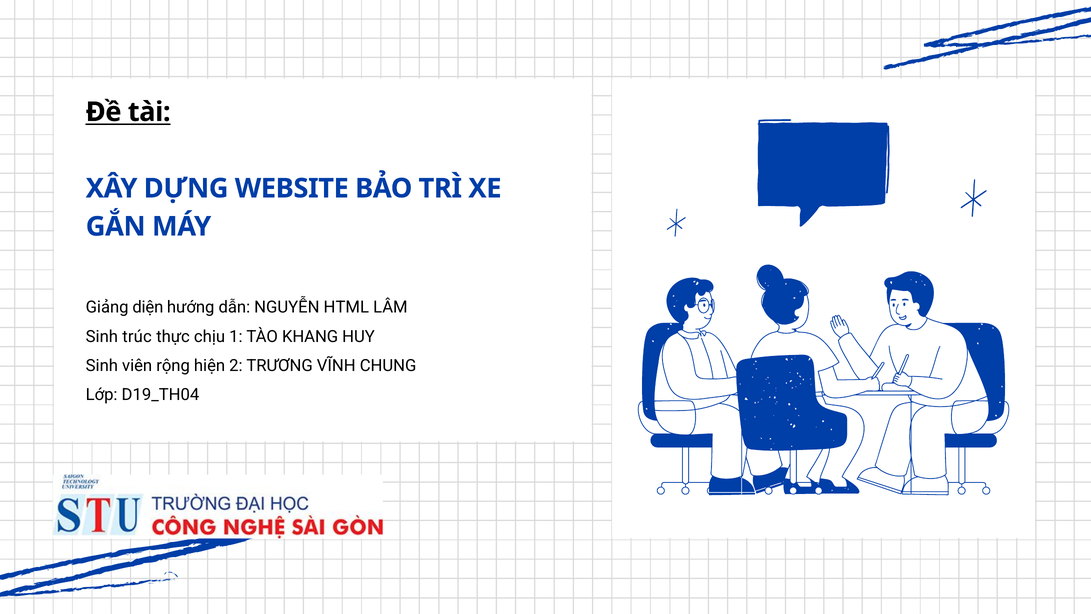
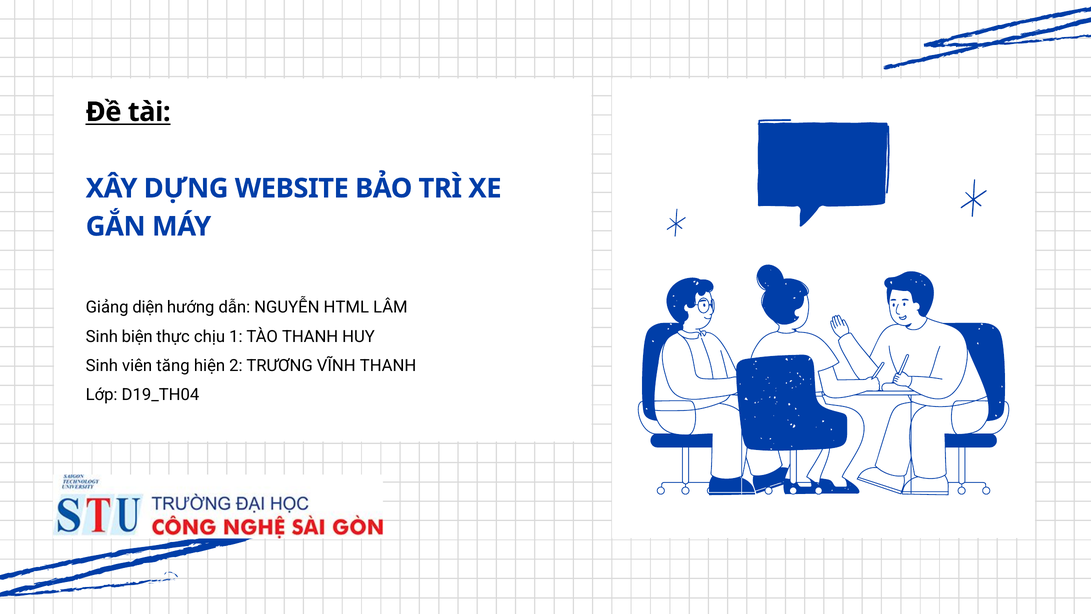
trúc: trúc -> biện (137, 336)
TÀO KHANG: KHANG -> THANH (310, 336)
rộng: rộng -> tăng (173, 366)
VĨNH CHUNG: CHUNG -> THANH (388, 366)
